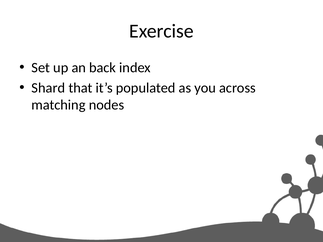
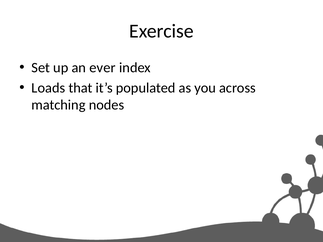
back: back -> ever (102, 68)
Shard: Shard -> Loads (48, 88)
